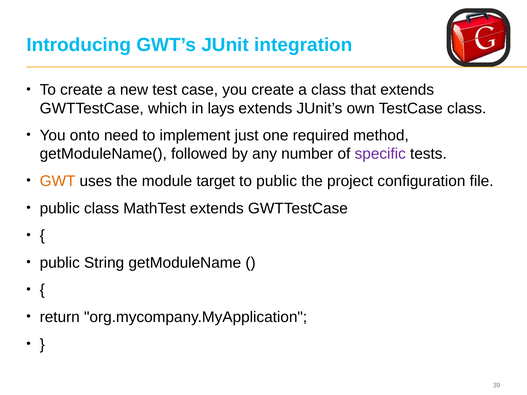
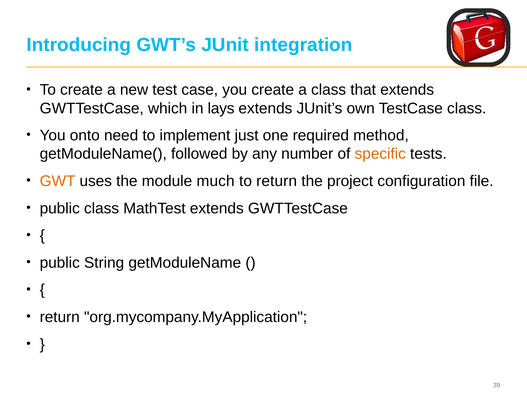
specific colour: purple -> orange (380, 154)
target: target -> much (216, 181)
to public: public -> return (277, 181)
